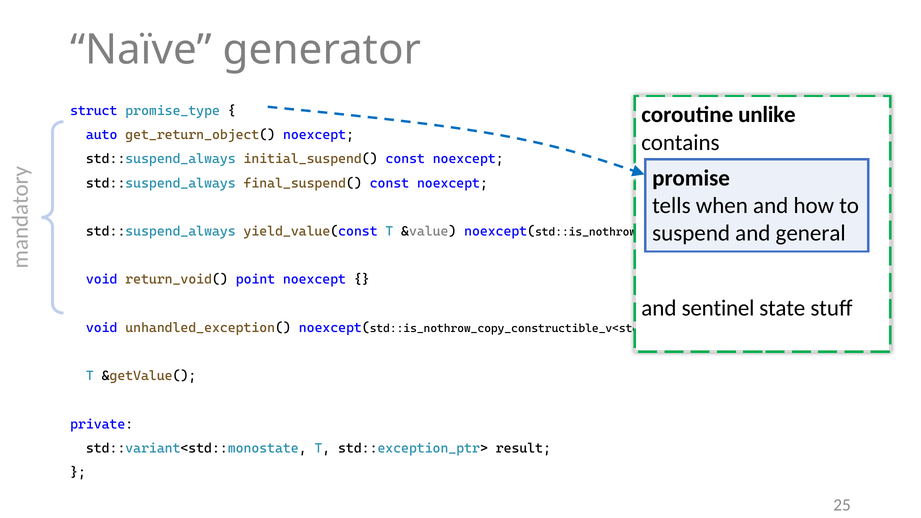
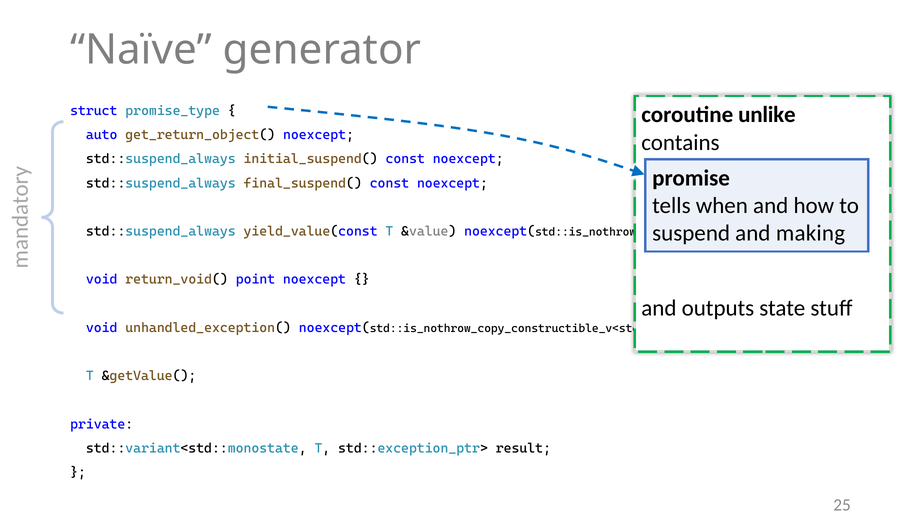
general: general -> making (811, 233)
sentinel: sentinel -> outputs (718, 308)
